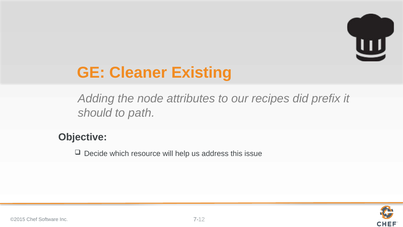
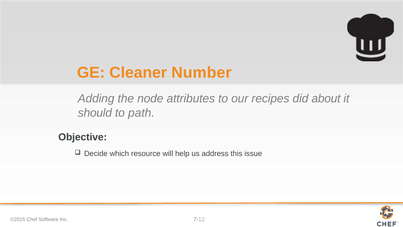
Existing: Existing -> Number (201, 73)
prefix: prefix -> about (326, 99)
